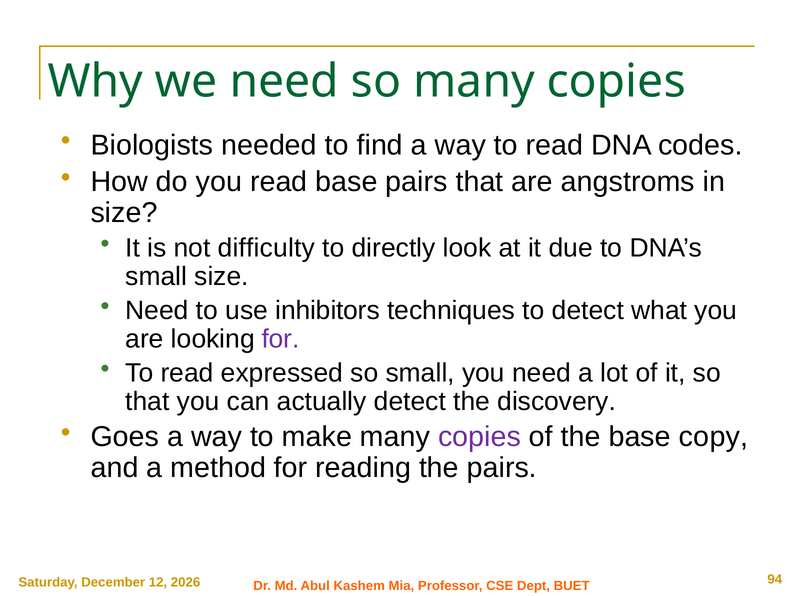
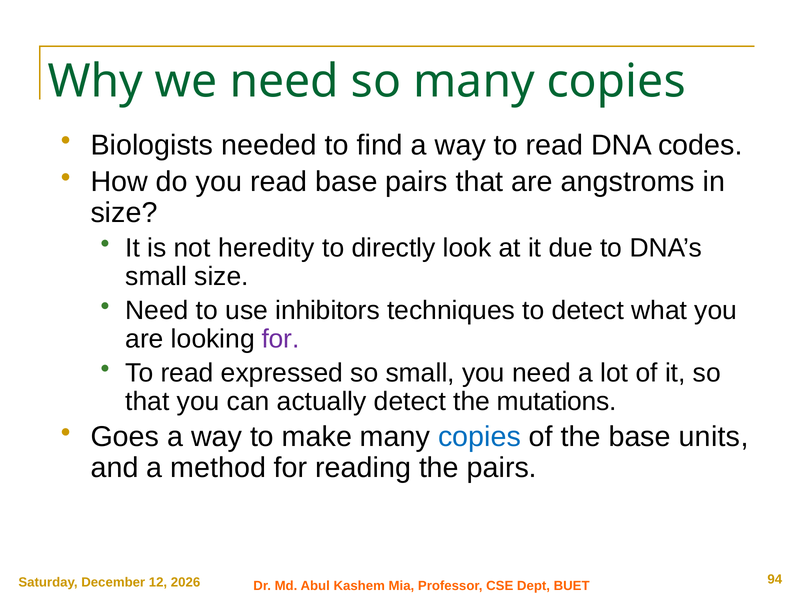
difficulty: difficulty -> heredity (266, 248)
discovery: discovery -> mutations (557, 401)
copies colour: purple -> blue (480, 437)
copy: copy -> units (714, 437)
